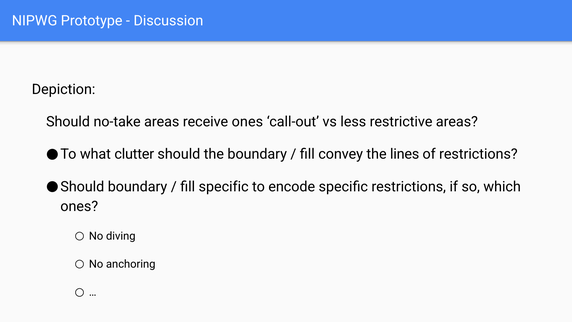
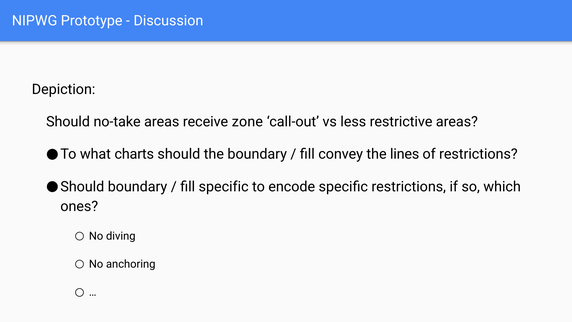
receive ones: ones -> zone (247, 122)
clutter: clutter -> charts (134, 154)
